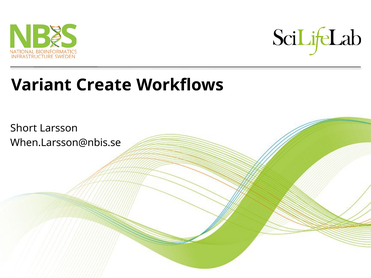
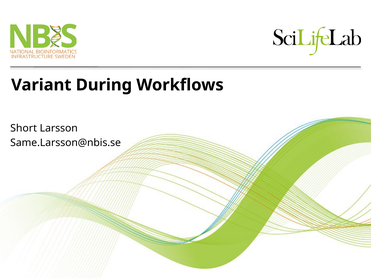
Create: Create -> During (104, 85)
When.Larsson@nbis.se: When.Larsson@nbis.se -> Same.Larsson@nbis.se (66, 143)
